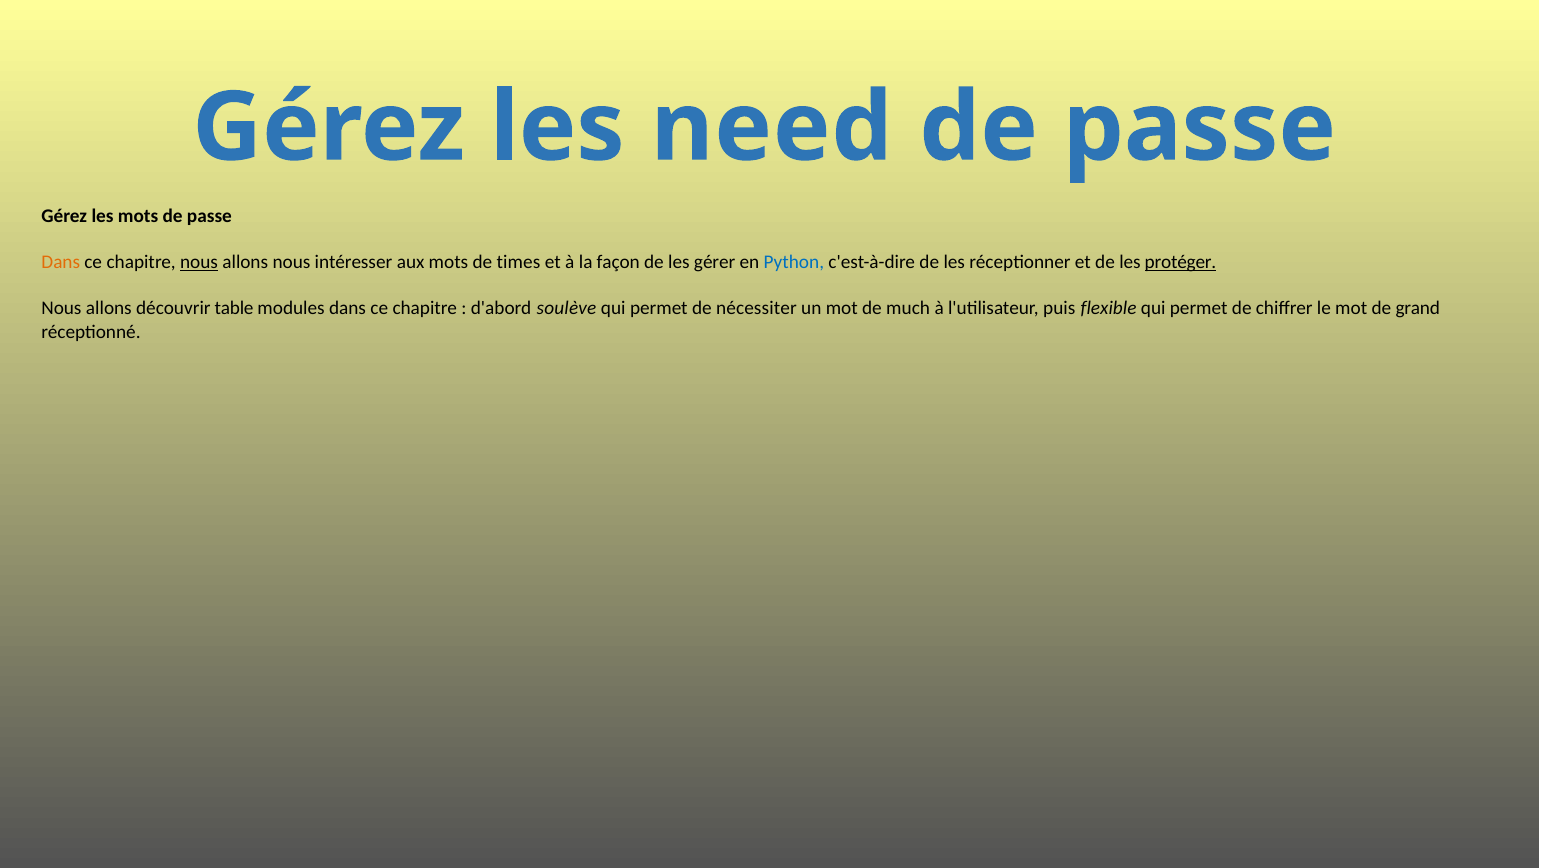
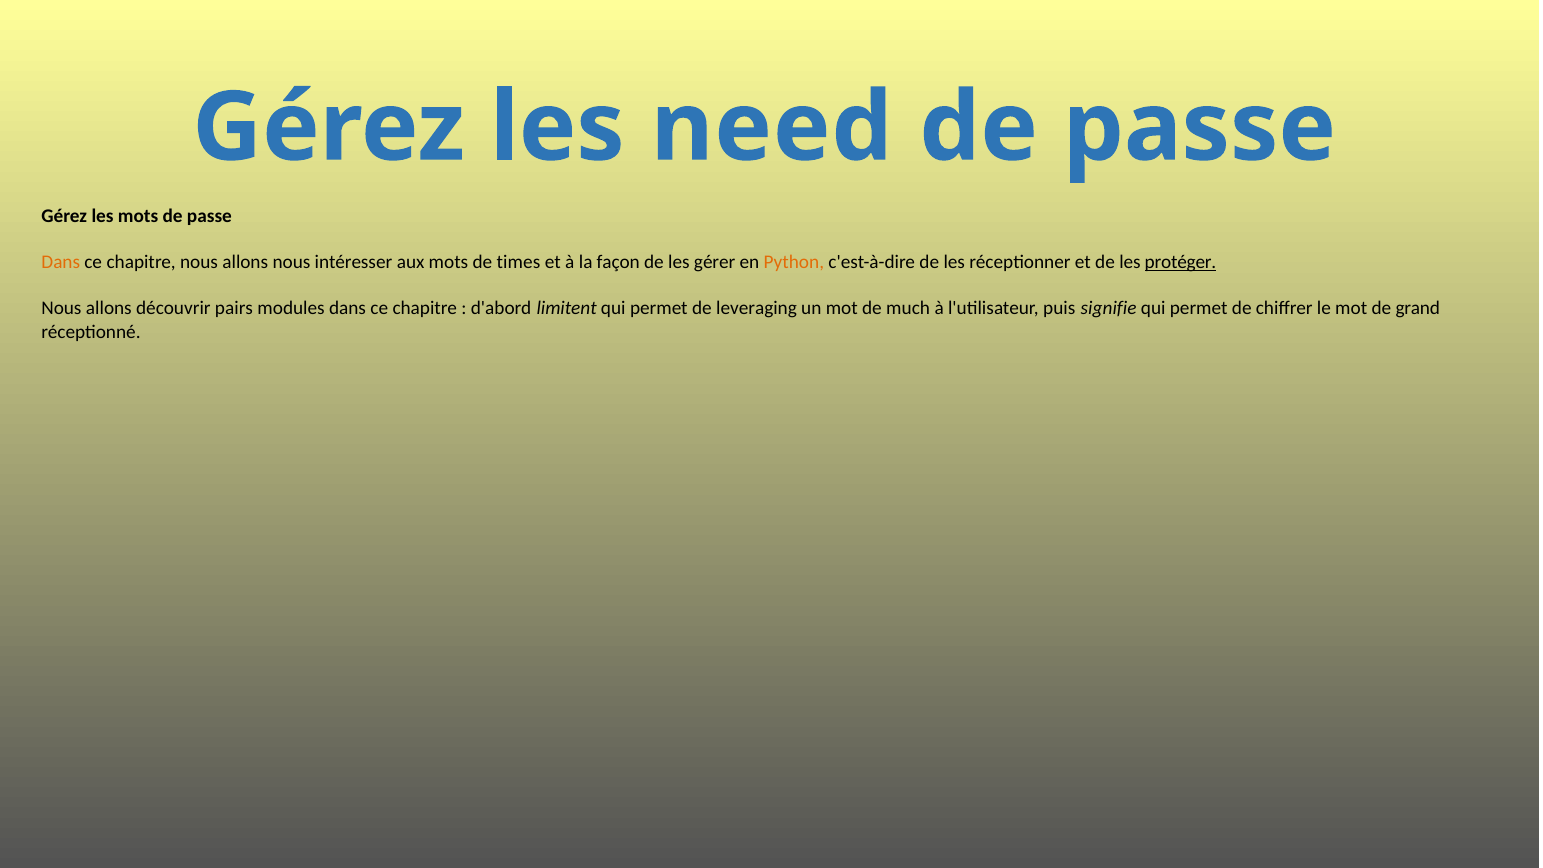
nous underline: present -> none (199, 262)
Python colour: blue -> orange (794, 262)
table: table -> pairs (234, 309)
soulève: soulève -> limitent (567, 309)
nécessiter: nécessiter -> leveraging (757, 309)
flexible: flexible -> signifie (1109, 309)
